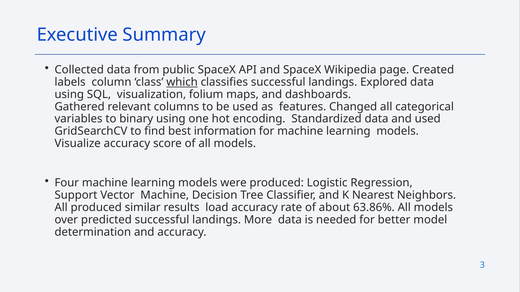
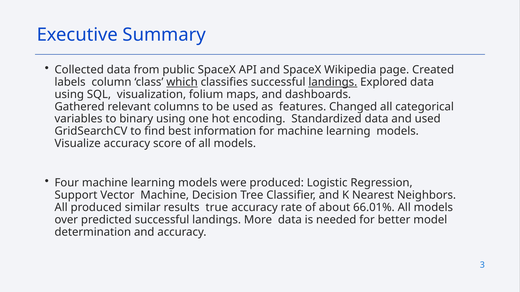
landings underline: none -> present (333, 82)
load: load -> true (217, 208)
63.86%: 63.86% -> 66.01% (374, 208)
